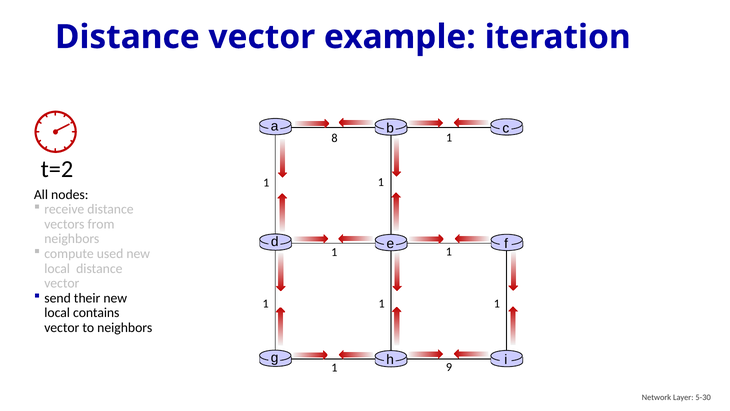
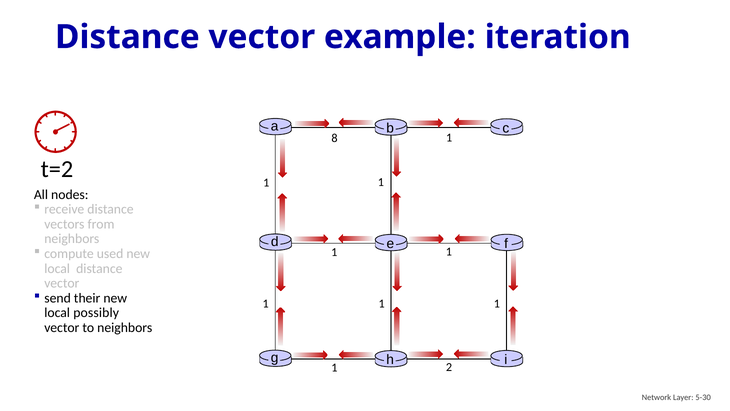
contains: contains -> possibly (96, 313)
9: 9 -> 2 (449, 367)
